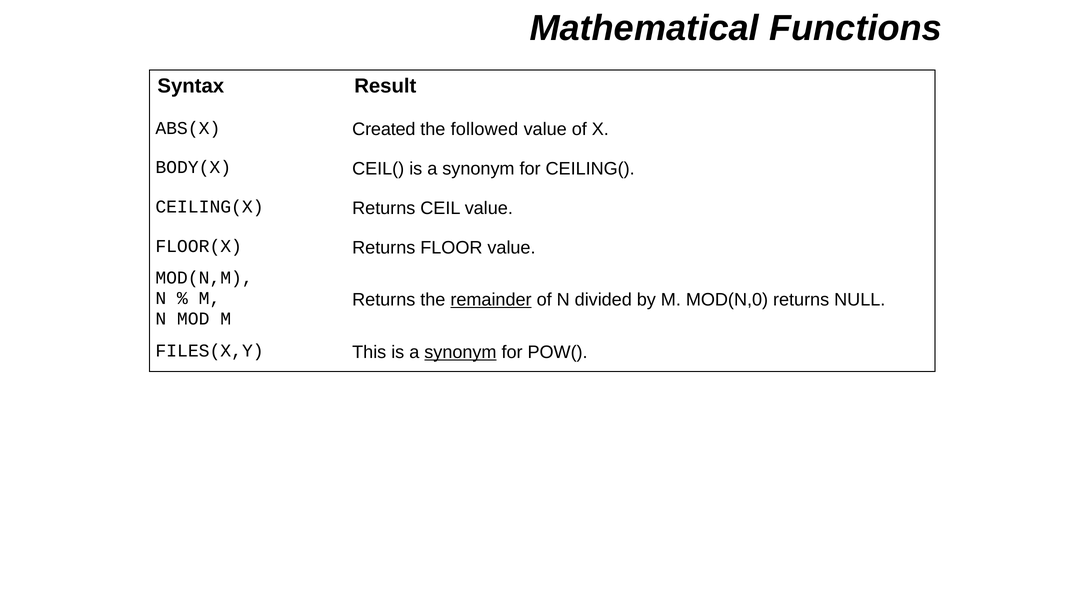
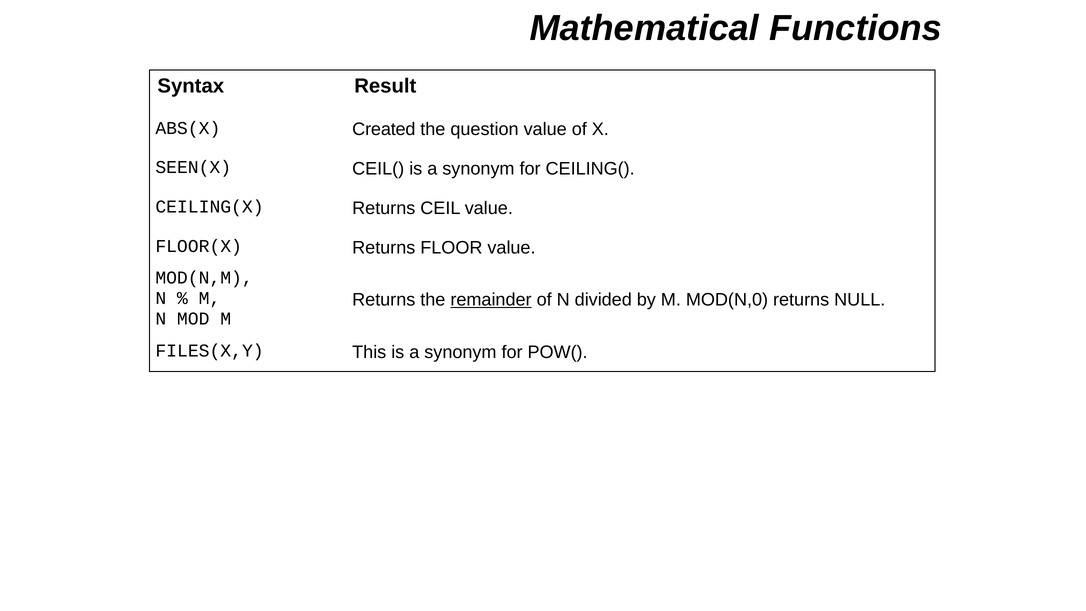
followed: followed -> question (485, 129)
BODY(X: BODY(X -> SEEN(X (193, 167)
synonym underline: present -> none (460, 352)
